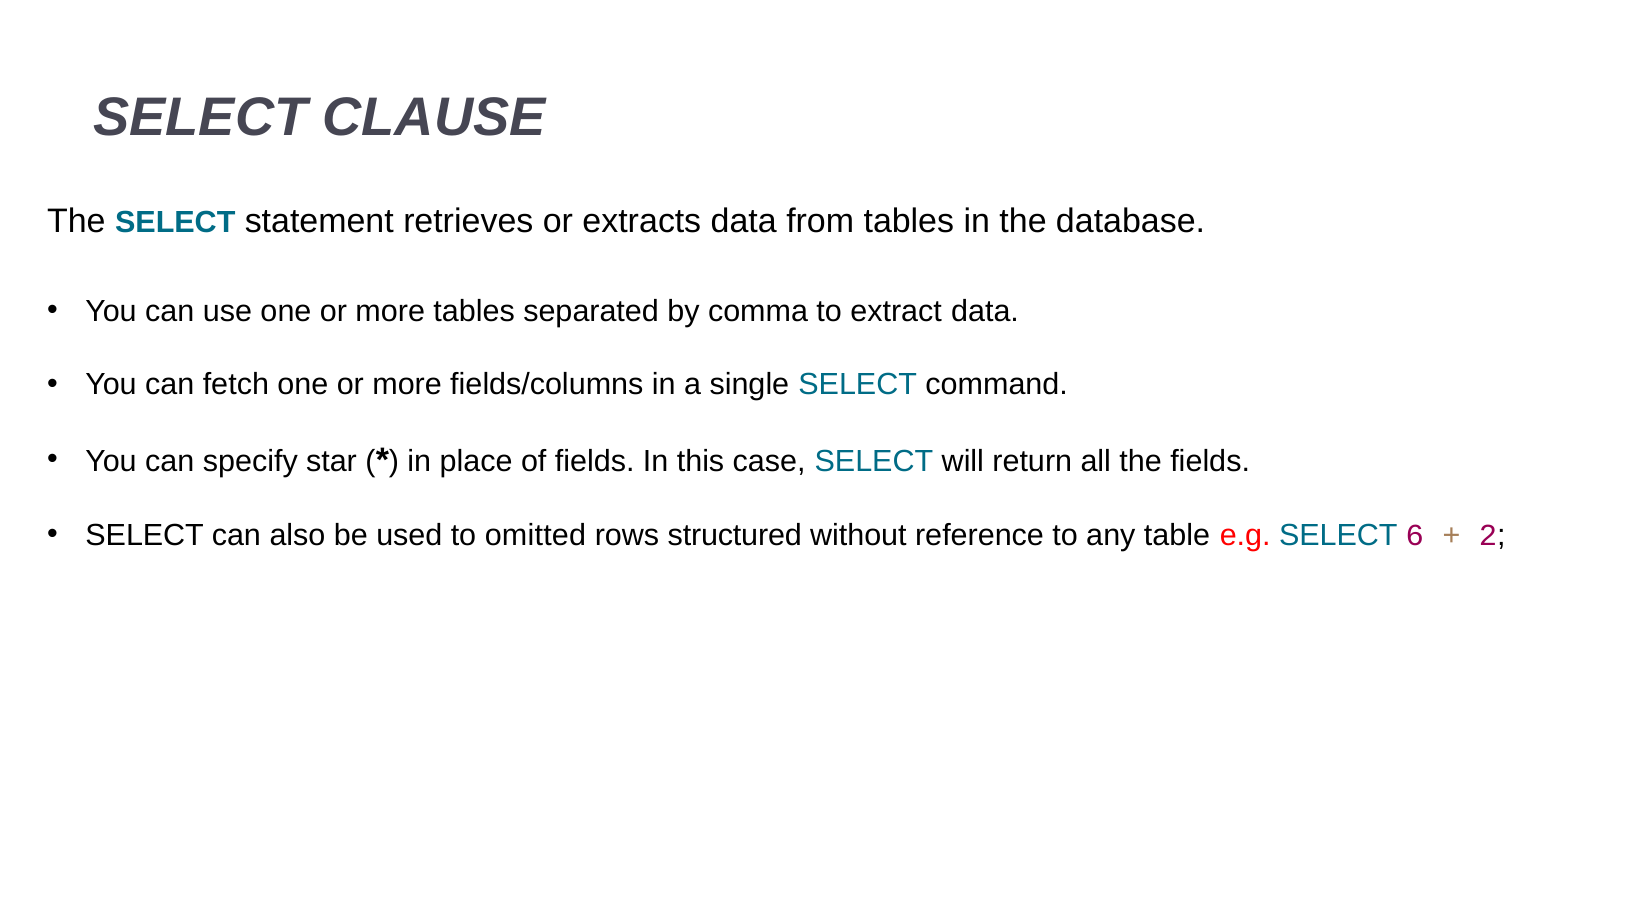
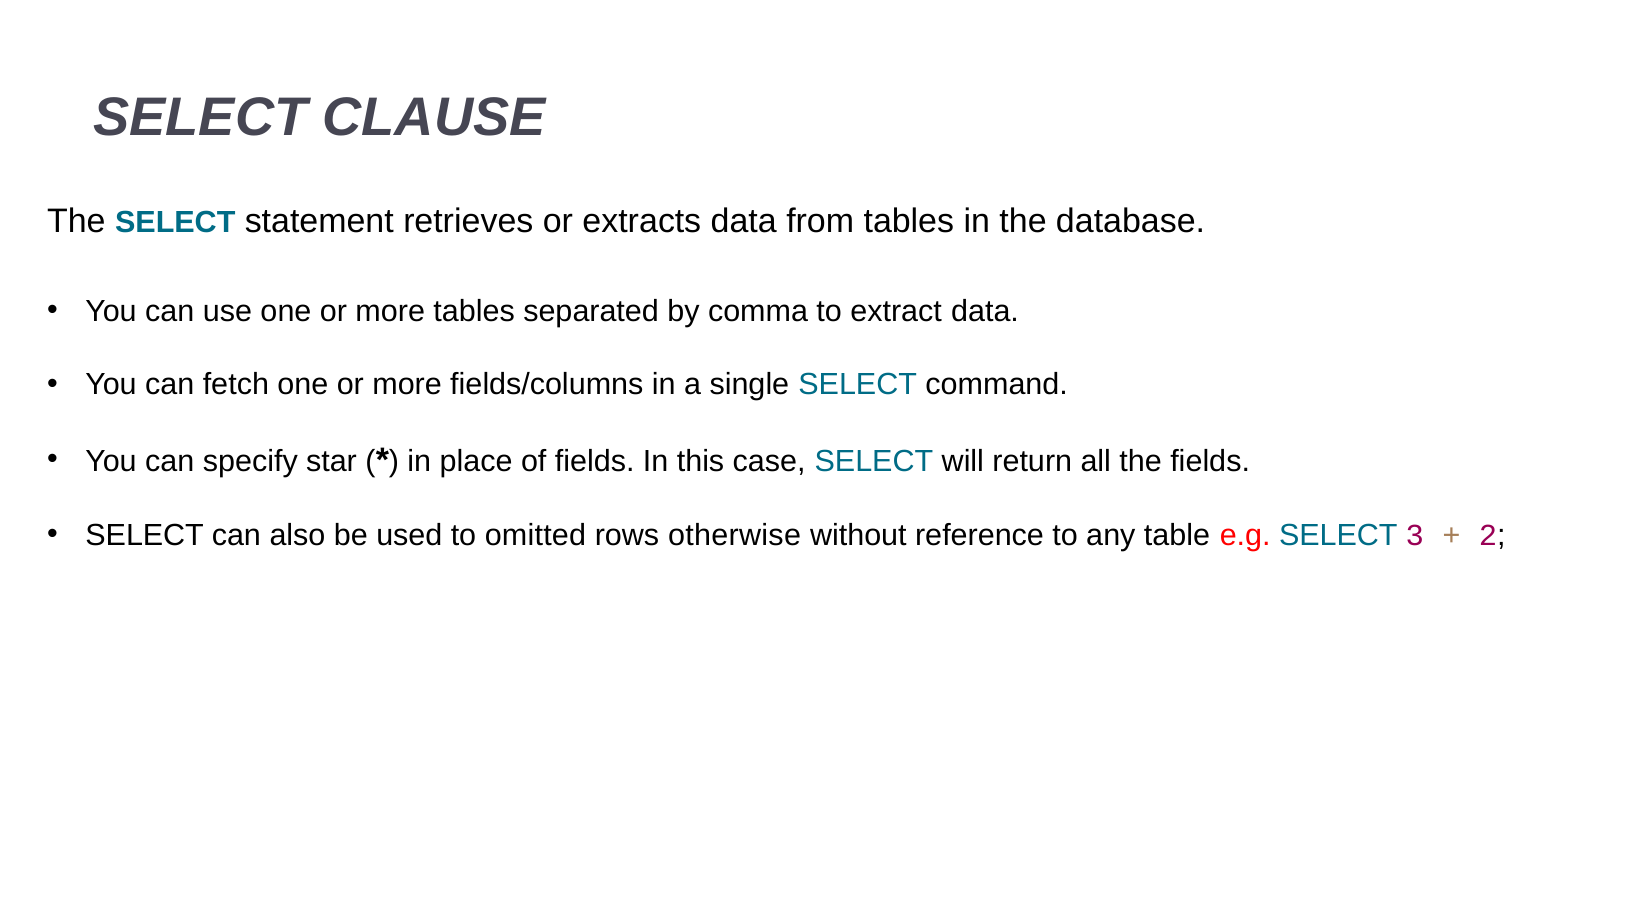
structured: structured -> otherwise (735, 535)
6: 6 -> 3 (1415, 535)
